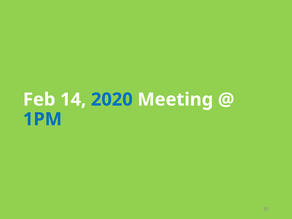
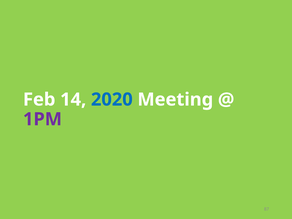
1PM colour: blue -> purple (42, 119)
